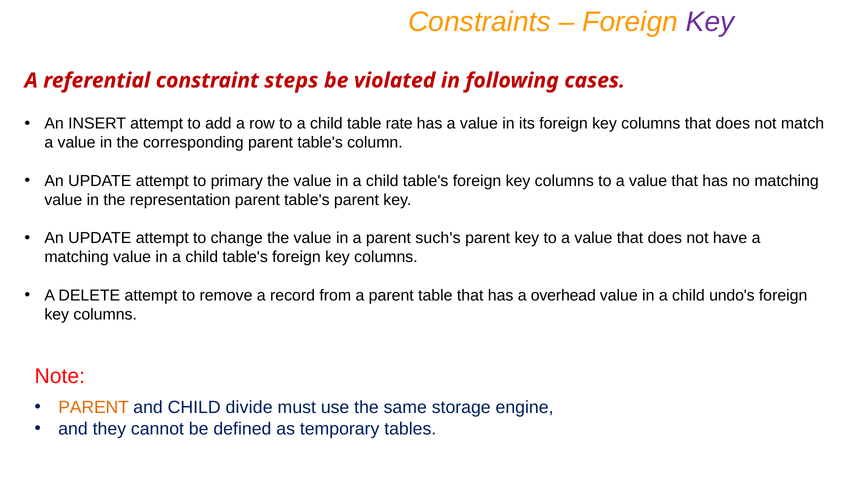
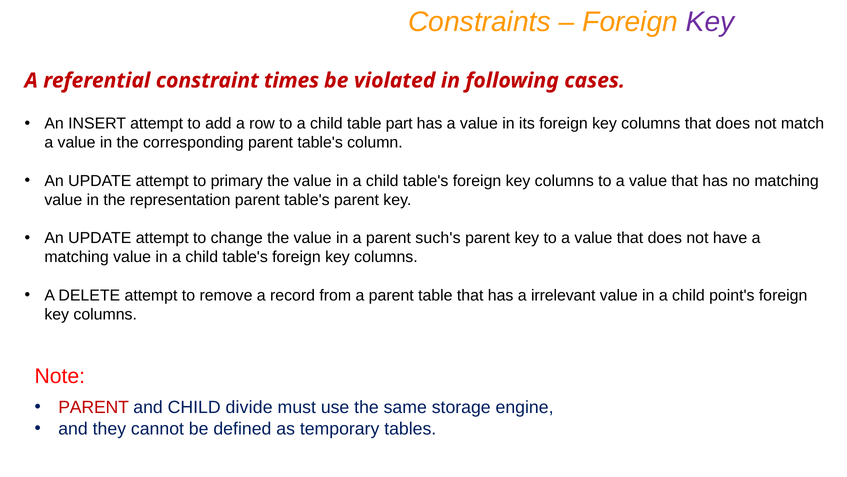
steps: steps -> times (292, 80)
rate: rate -> part (399, 123)
overhead: overhead -> irrelevant (563, 295)
undo's: undo's -> point's (732, 295)
PARENT colour: orange -> red (94, 407)
